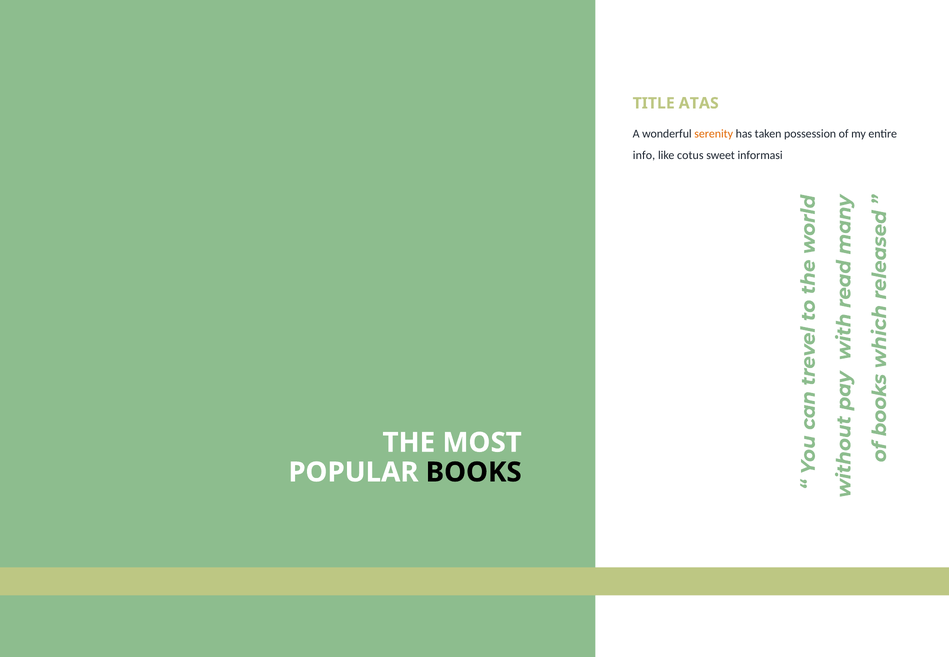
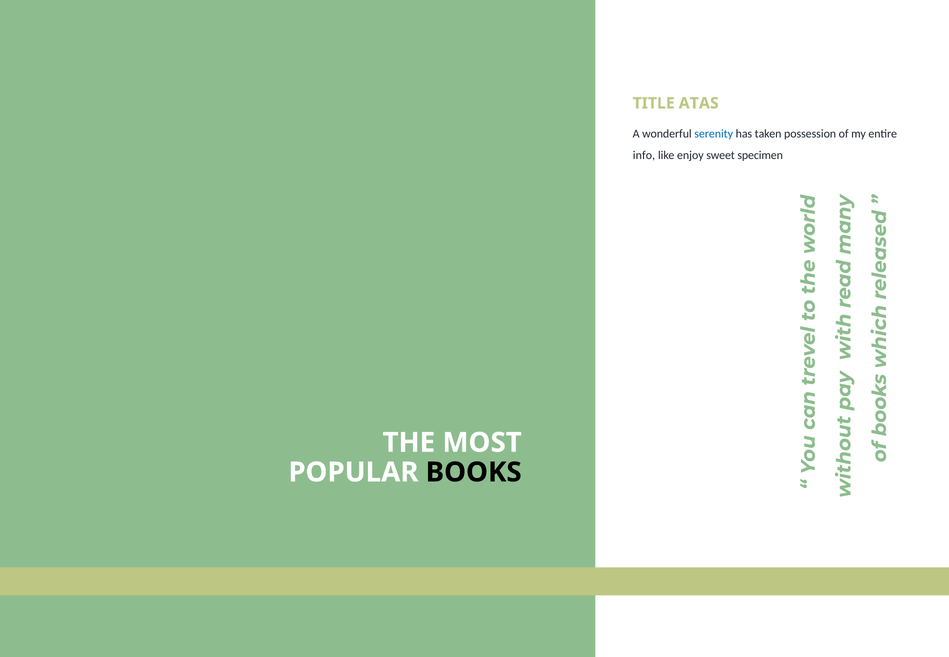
serenity colour: orange -> blue (714, 134)
cotus: cotus -> enjoy (690, 155)
informasi: informasi -> specimen (760, 155)
